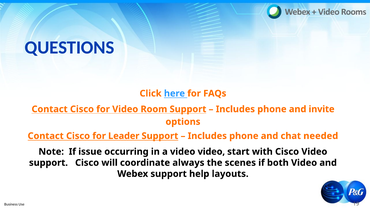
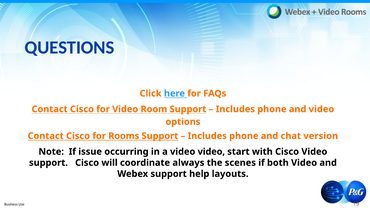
and invite: invite -> video (321, 109)
Leader: Leader -> Rooms (124, 136)
needed: needed -> version (321, 136)
